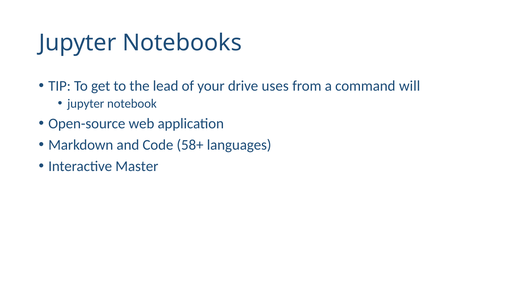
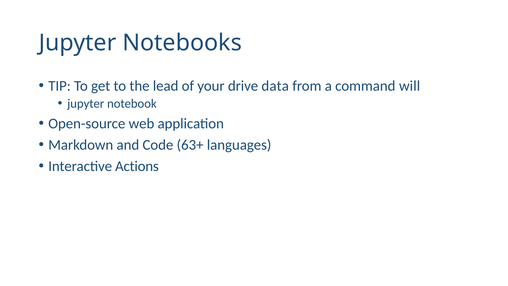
uses: uses -> data (275, 86)
58+: 58+ -> 63+ (190, 145)
Master: Master -> Actions (137, 166)
